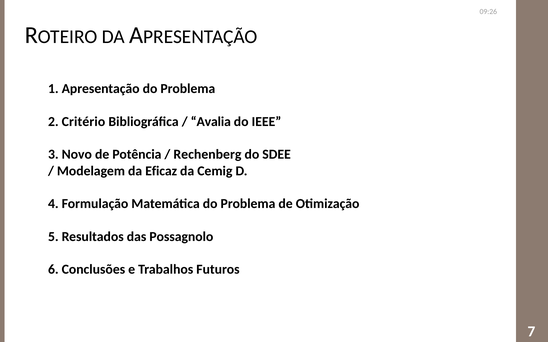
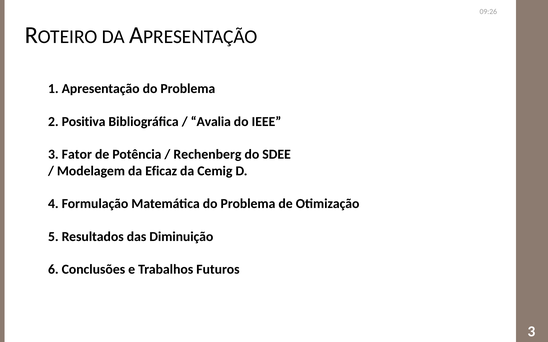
Critério: Critério -> Positiva (84, 122)
Novo: Novo -> Fator (77, 155)
Possagnolo: Possagnolo -> Diminuição (181, 237)
7: 7 -> 3 (531, 332)
